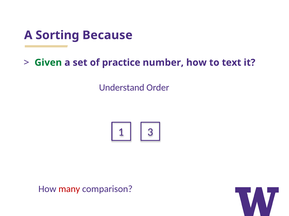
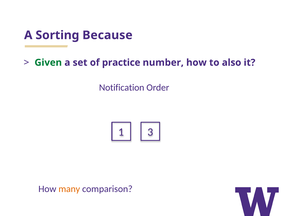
text: text -> also (232, 63)
Understand: Understand -> Notification (122, 88)
many colour: red -> orange (69, 190)
